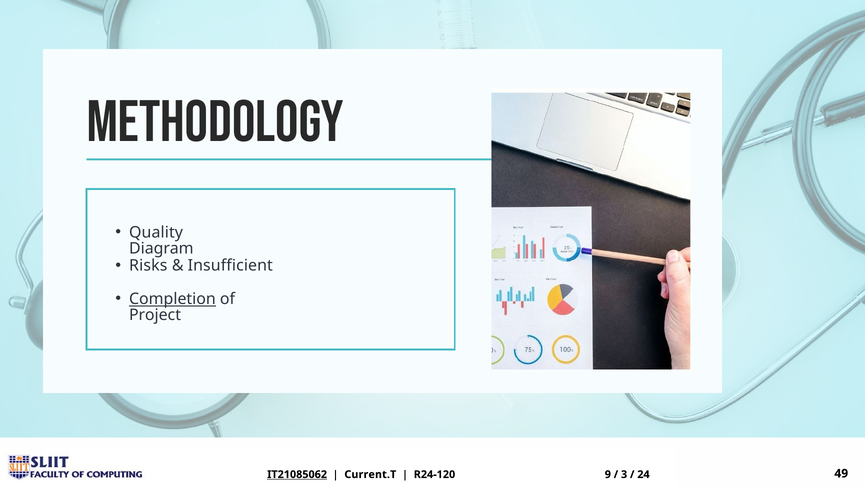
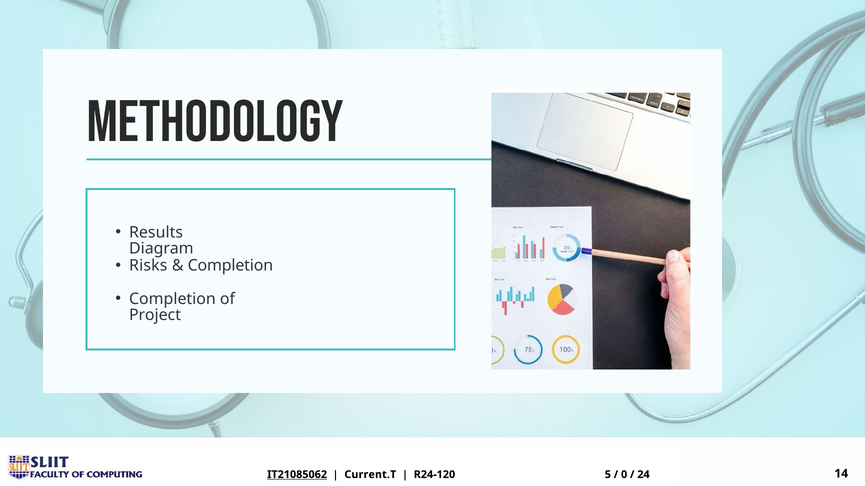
Quality: Quality -> Results (156, 233)
Insufficient: Insufficient -> Completion (230, 266)
Completion underline: present -> none (172, 299)
9: 9 -> 5 (608, 475)
3: 3 -> 0 (624, 475)
49: 49 -> 14 (841, 474)
